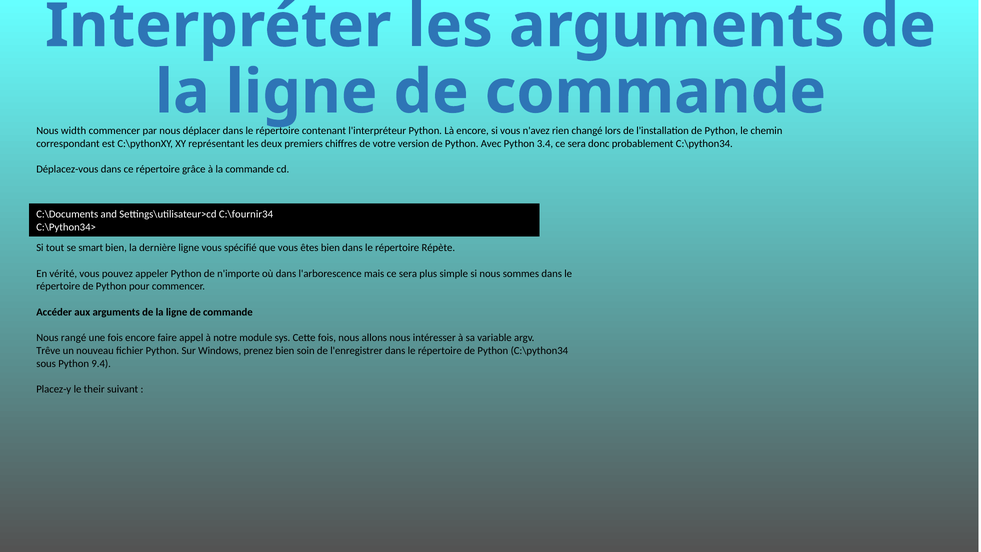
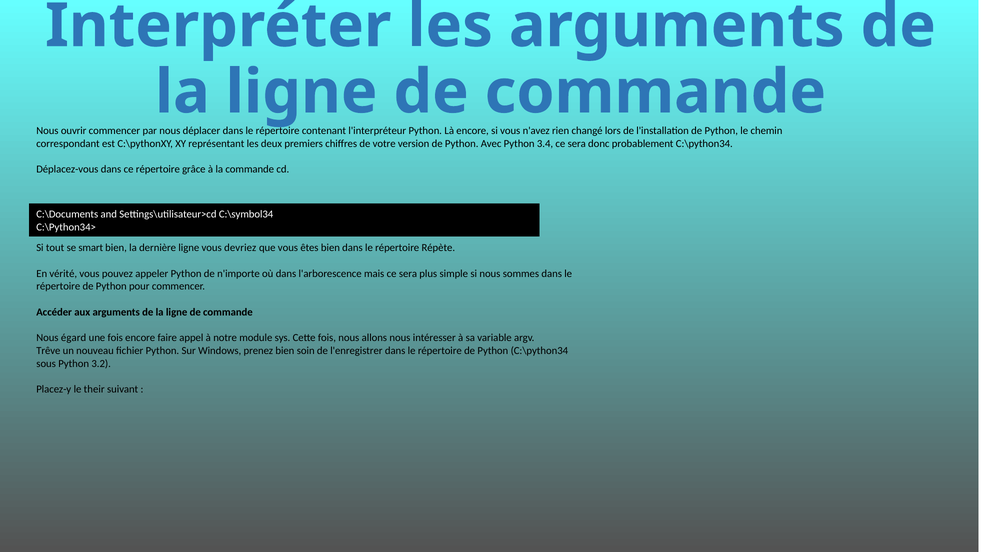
width: width -> ouvrir (74, 131)
C:\fournir34: C:\fournir34 -> C:\symbol34 (246, 214)
spécifié: spécifié -> devriez (240, 248)
rangé: rangé -> égard (74, 338)
9.4: 9.4 -> 3.2 (101, 364)
